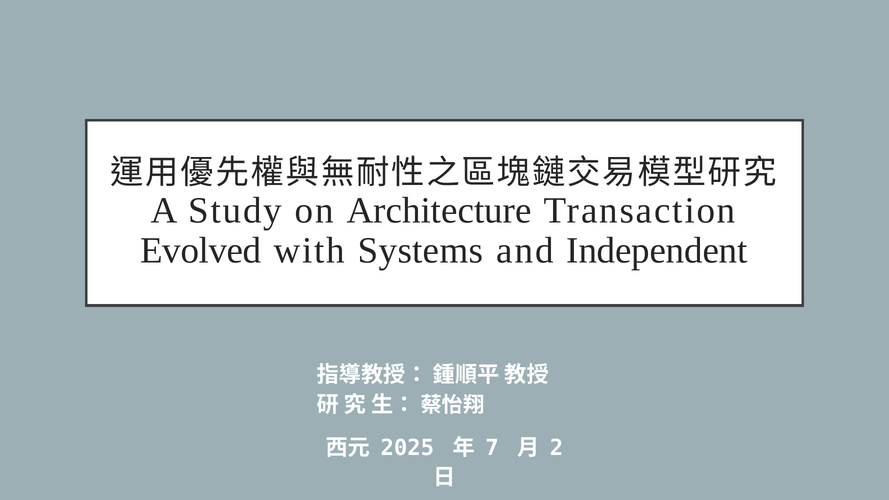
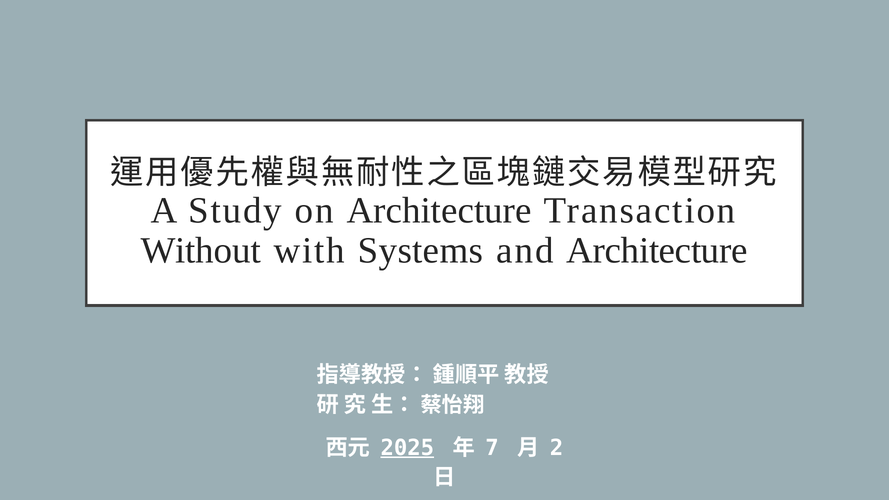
Evolved: Evolved -> Without (201, 251)
and Independent: Independent -> Architecture (657, 251)
2025 underline: none -> present (407, 448)
